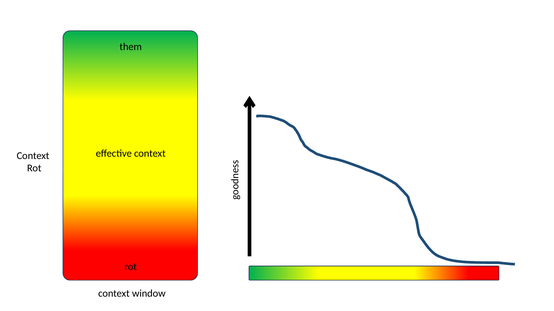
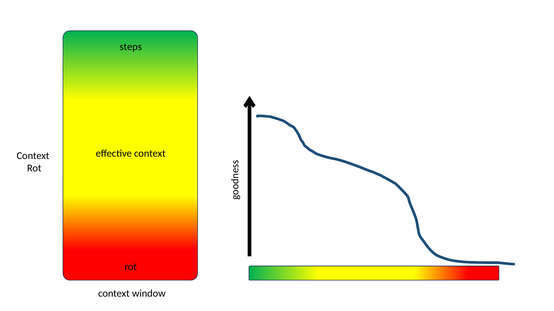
them: them -> steps (131, 47)
